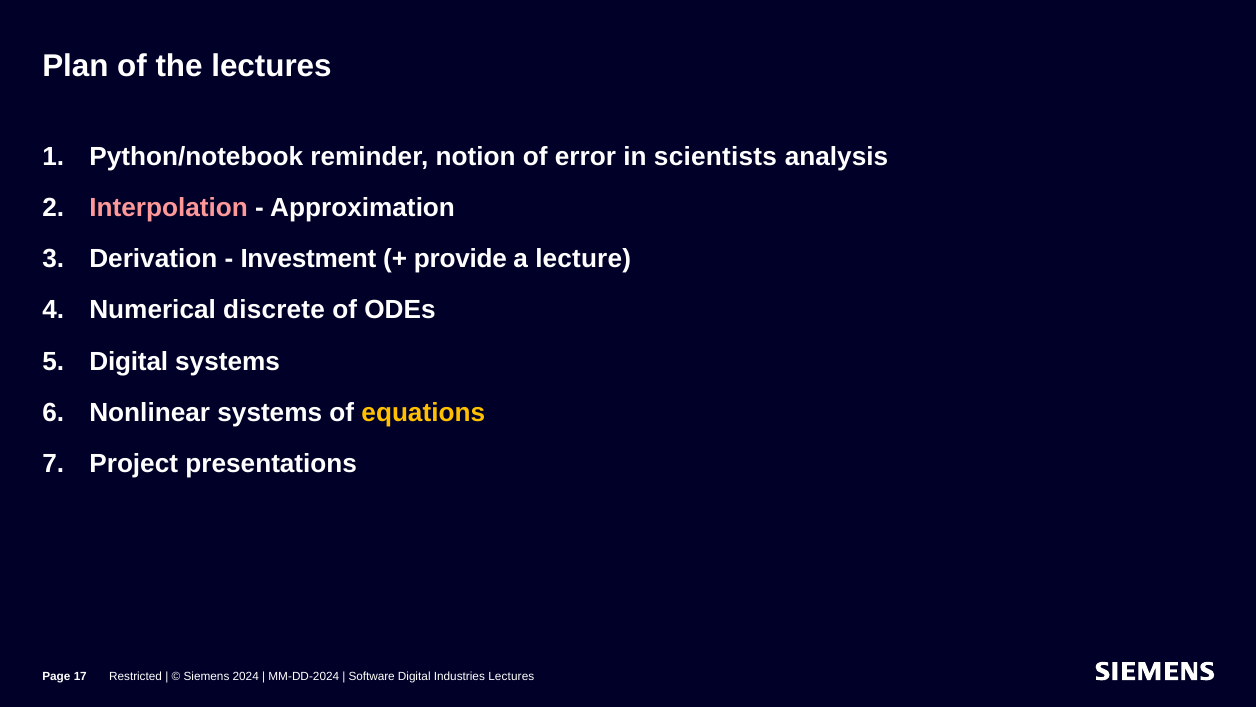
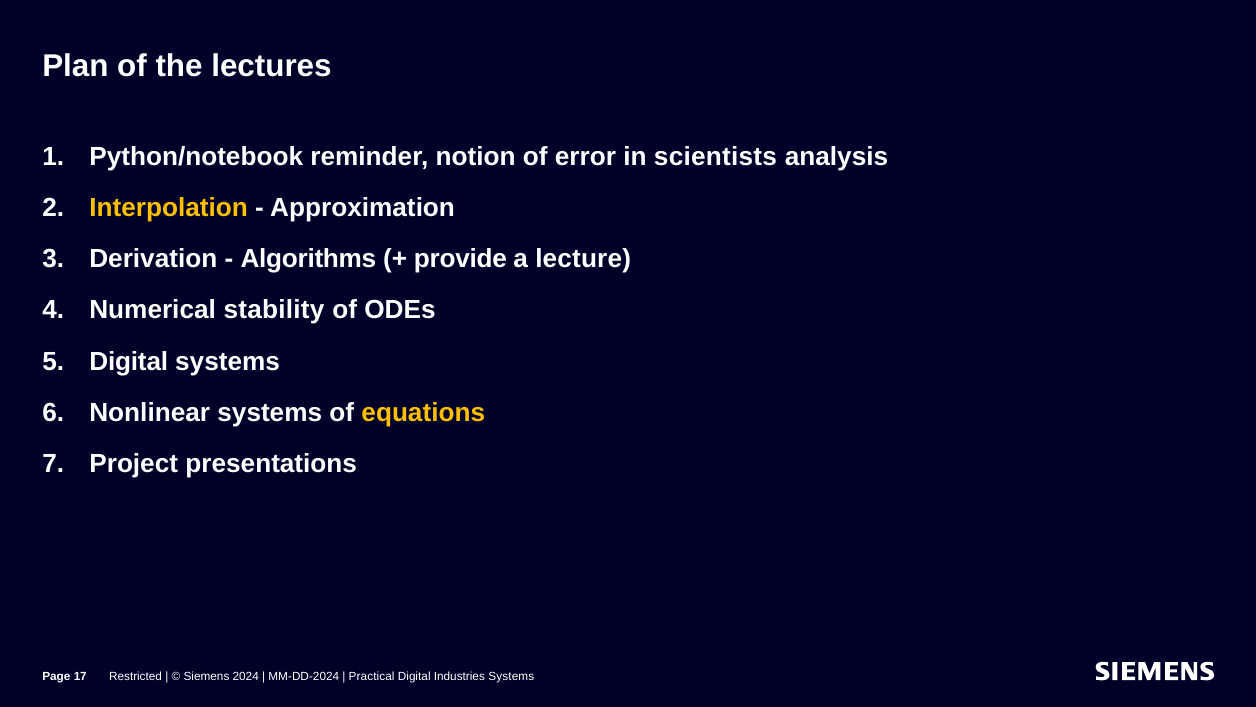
Interpolation colour: pink -> yellow (169, 208)
Investment: Investment -> Algorithms (308, 259)
discrete: discrete -> stability (274, 310)
Software: Software -> Practical (372, 676)
Industries Lectures: Lectures -> Systems (511, 676)
